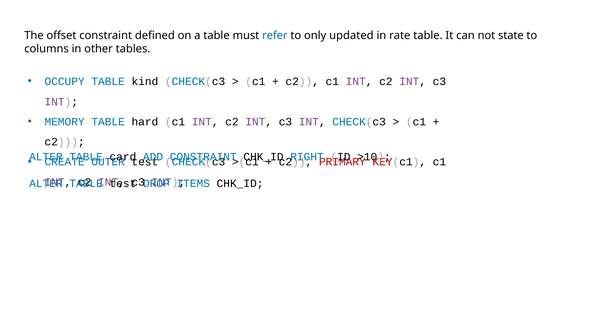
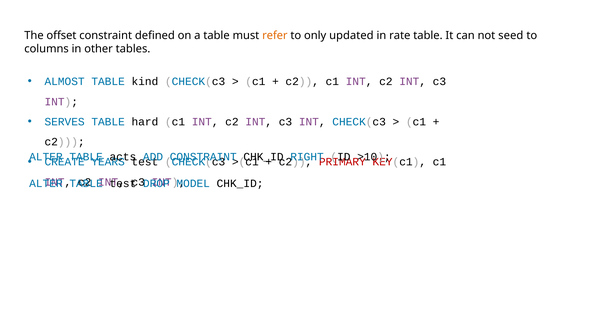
refer colour: blue -> orange (275, 35)
state: state -> seed (511, 35)
OCCUPY: OCCUPY -> ALMOST (65, 81)
MEMORY: MEMORY -> SERVES (65, 122)
card: card -> acts (123, 157)
OUTER: OUTER -> YEARS (108, 162)
ITEMS: ITEMS -> MODEL (193, 183)
